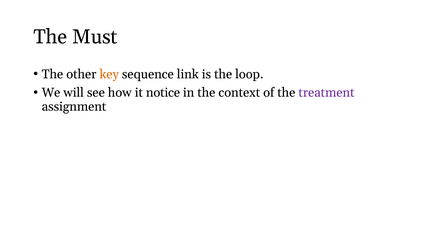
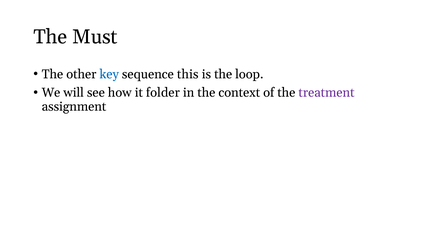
key colour: orange -> blue (109, 74)
link: link -> this (188, 74)
notice: notice -> folder (163, 93)
